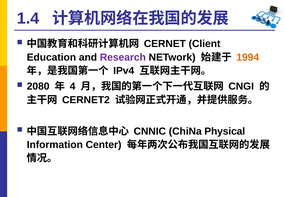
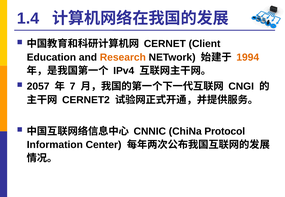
Research colour: purple -> orange (123, 57)
2080: 2080 -> 2057 (38, 87)
4: 4 -> 7 (73, 87)
Physical: Physical -> Protocol (225, 131)
